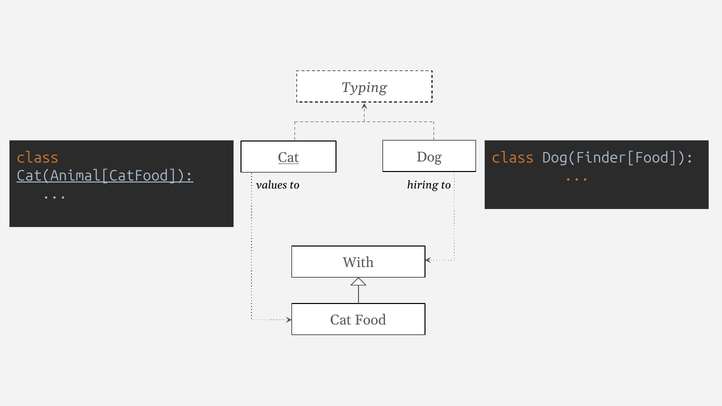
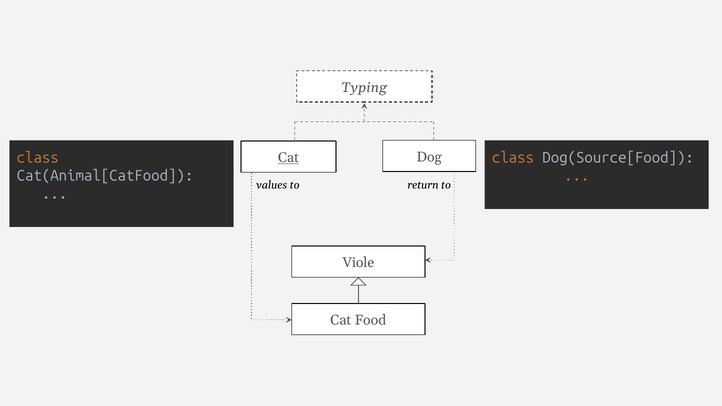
Dog(Finder[Food: Dog(Finder[Food -> Dog(Source[Food (618, 158)
Cat(Animal[CatFood underline: present -> none (105, 176)
hiring: hiring -> return (423, 185)
With: With -> Viole (358, 263)
